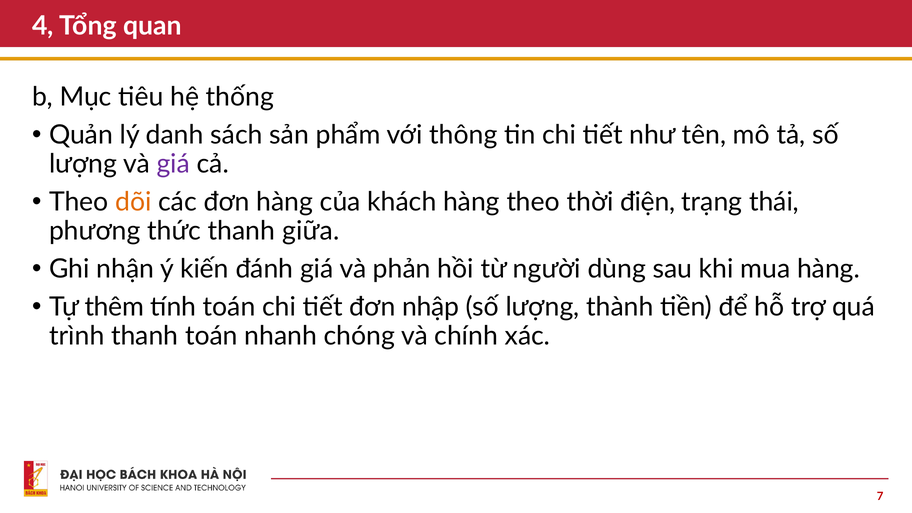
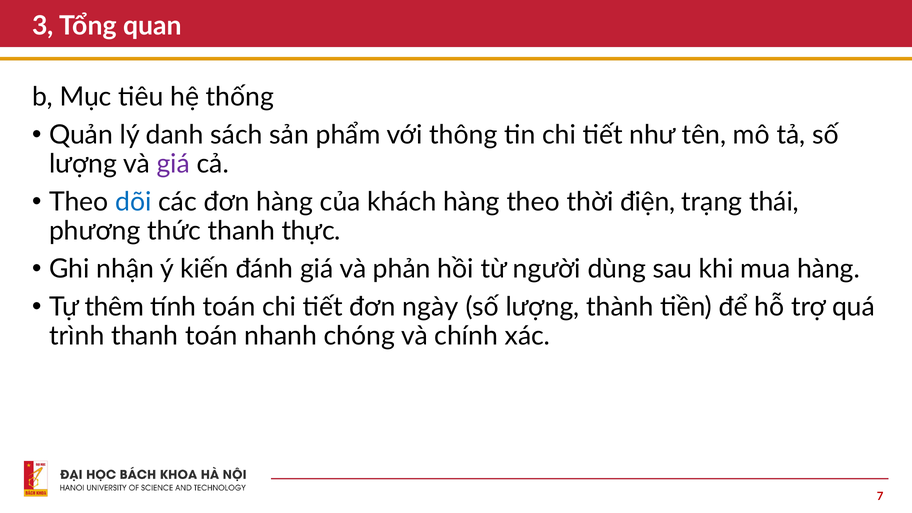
4: 4 -> 3 (43, 26)
dõi colour: orange -> blue (133, 202)
giữa: giữa -> thực (311, 231)
nhập: nhập -> ngày (430, 307)
